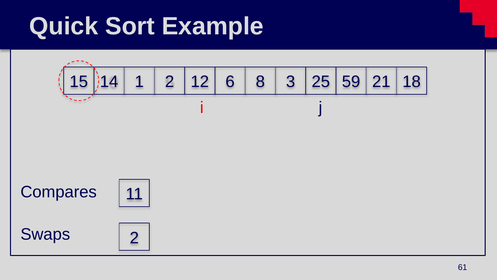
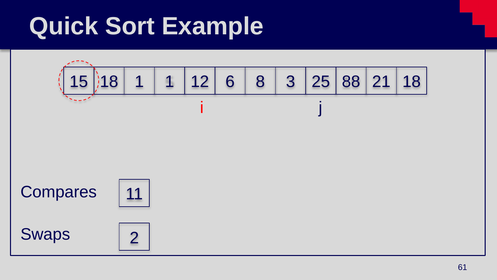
14: 14 -> 18 (109, 82)
1 2: 2 -> 1 (170, 82)
59: 59 -> 88 (351, 82)
